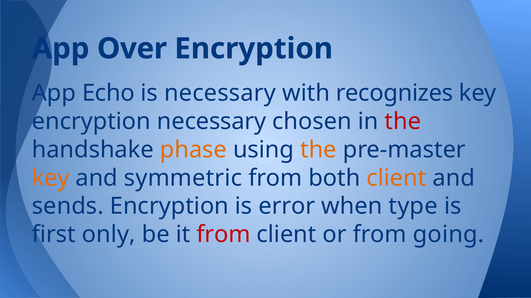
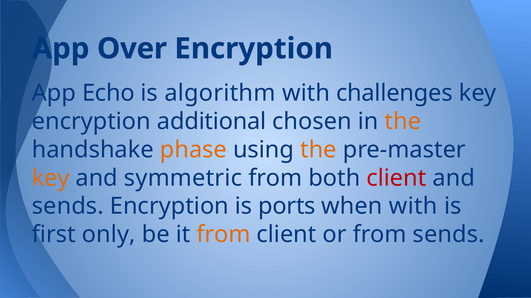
is necessary: necessary -> algorithm (220, 93)
recognizes: recognizes -> challenges (394, 93)
encryption necessary: necessary -> additional (212, 122)
the colour: red -> orange (403, 122)
client colour: orange -> red (396, 178)
error: error -> ports (287, 207)
when type: type -> with (413, 207)
from colour: red -> orange (224, 235)
from going: going -> sends (449, 235)
